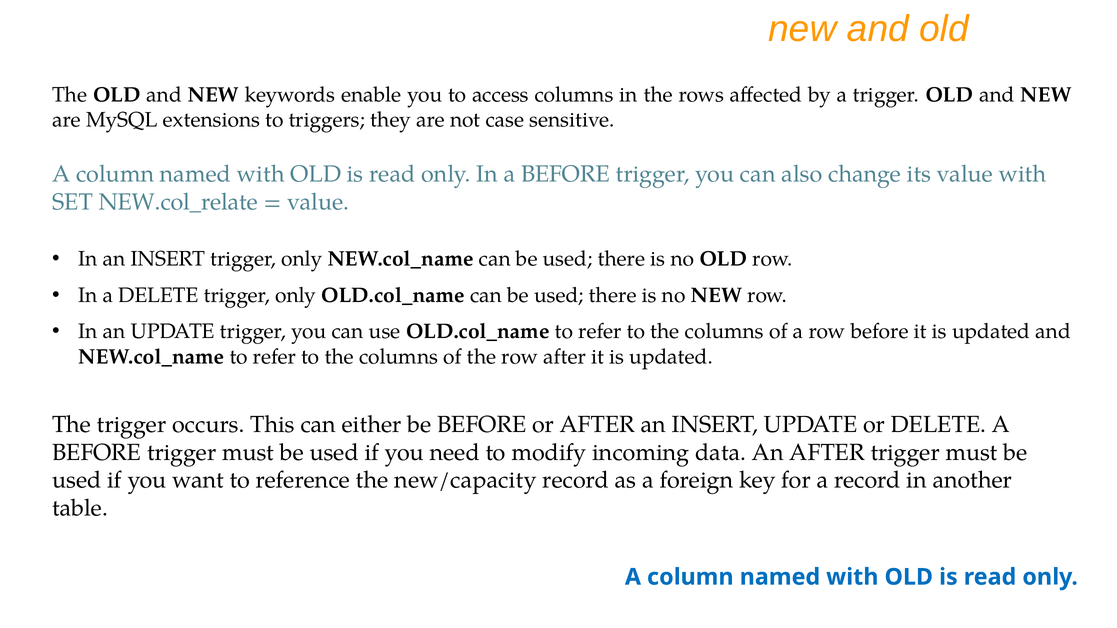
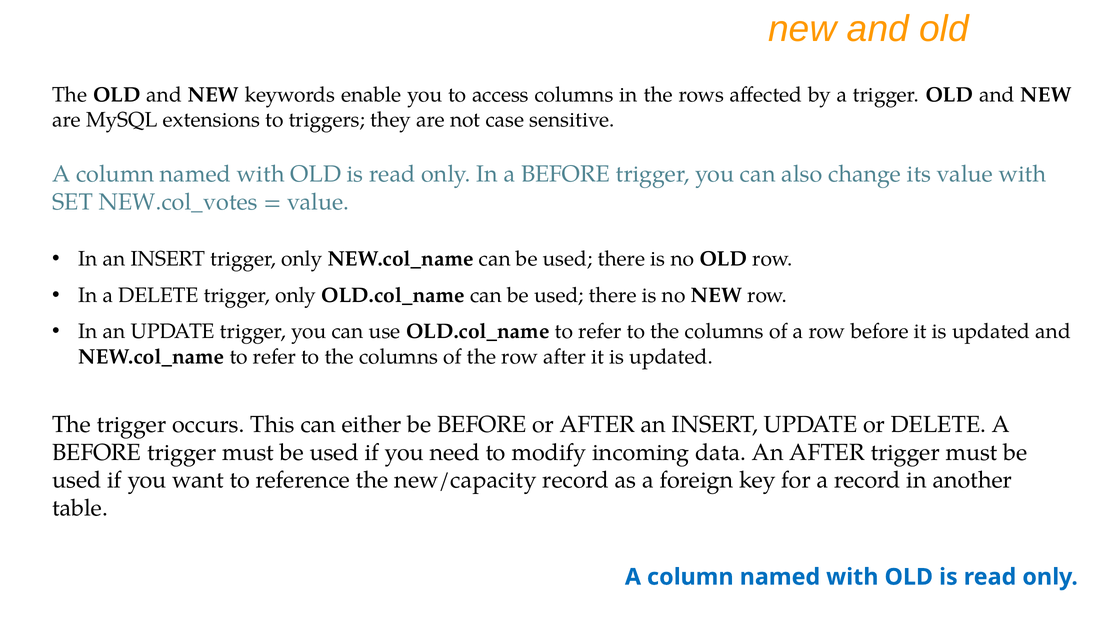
NEW.col_relate: NEW.col_relate -> NEW.col_votes (178, 202)
